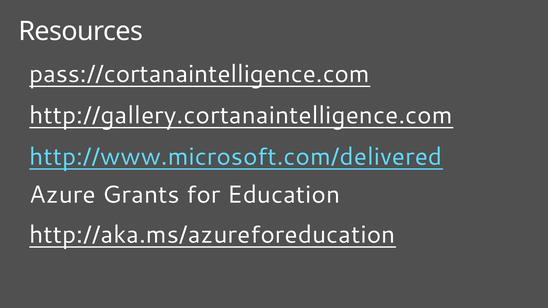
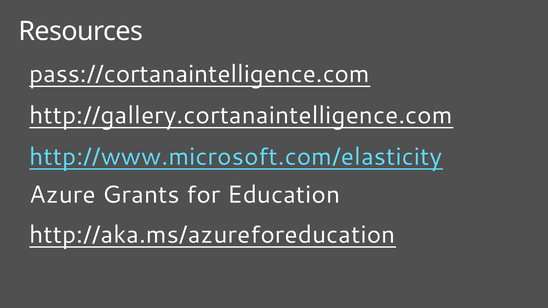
http://www.microsoft.com/delivered: http://www.microsoft.com/delivered -> http://www.microsoft.com/elasticity (236, 157)
